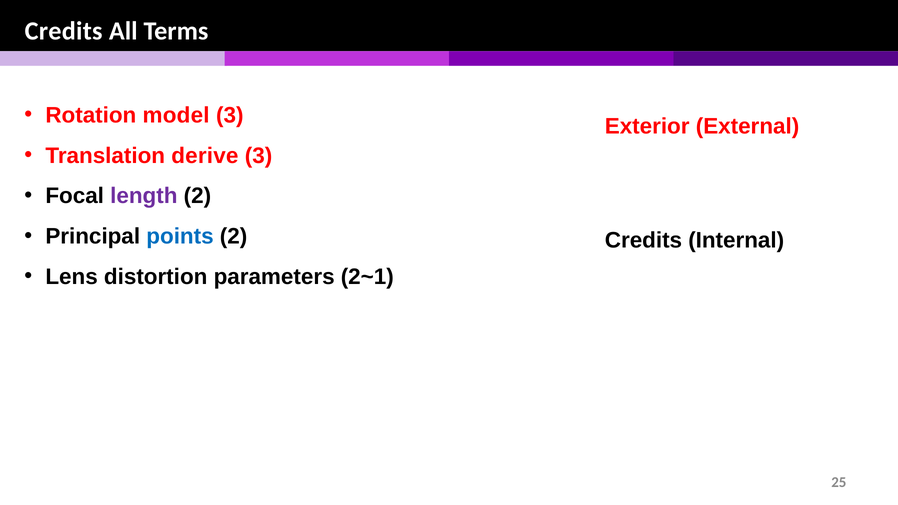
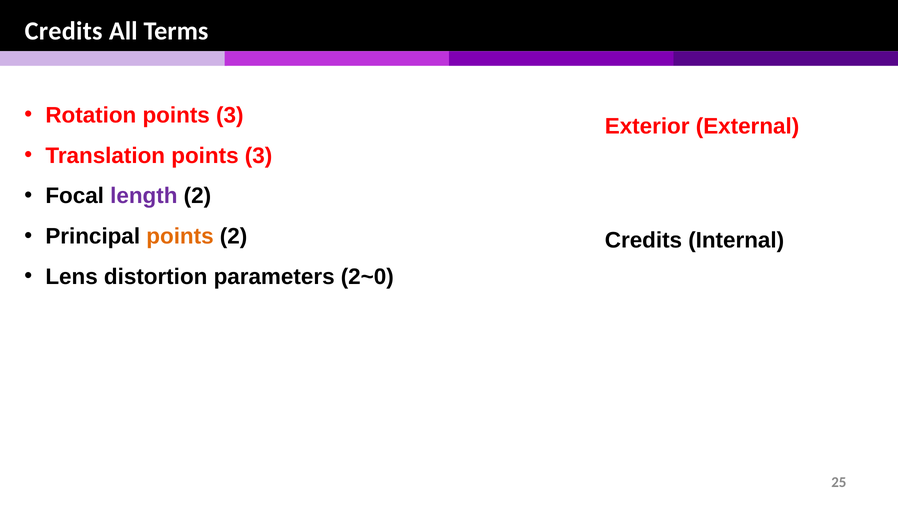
Rotation model: model -> points (176, 115)
Translation derive: derive -> points (205, 156)
points colour: blue -> orange (180, 236)
2~1: 2~1 -> 2~0 (367, 277)
